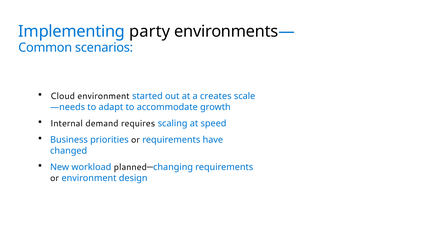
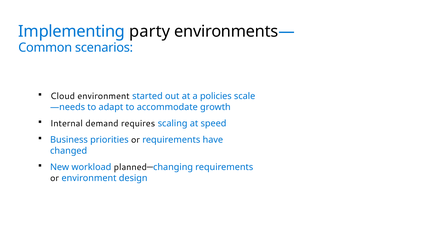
creates: creates -> policies (216, 96)
